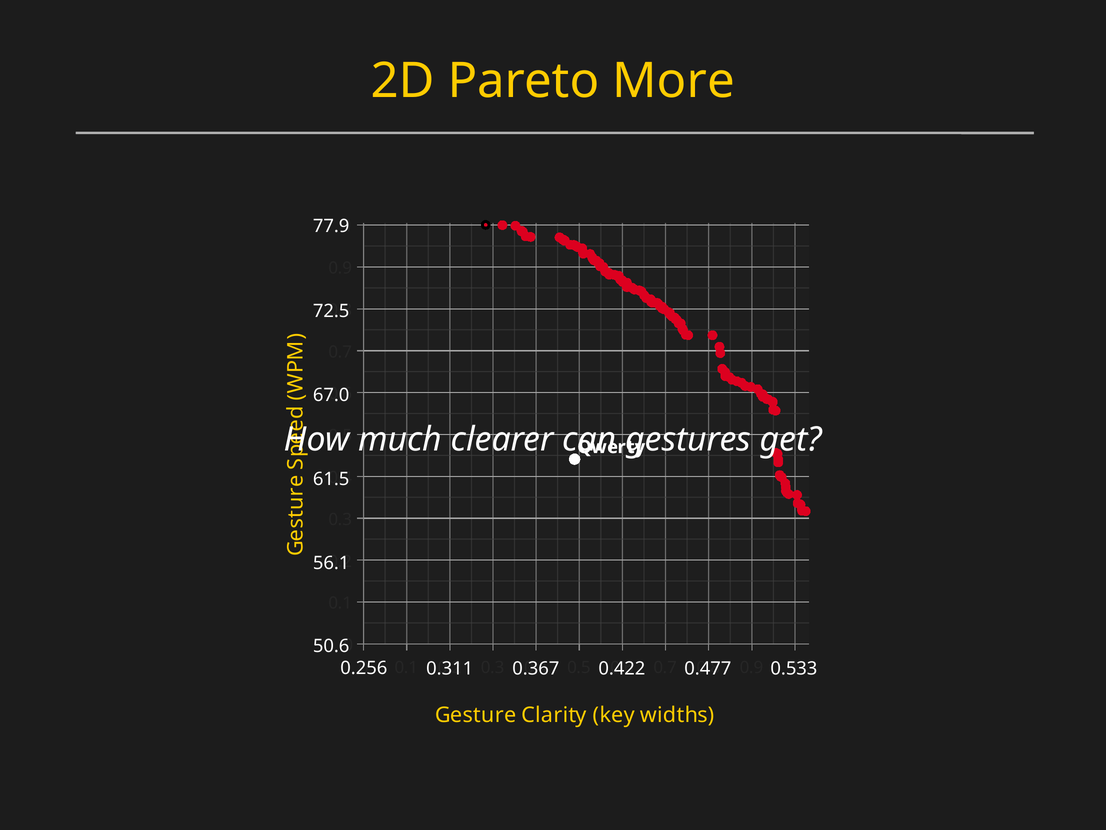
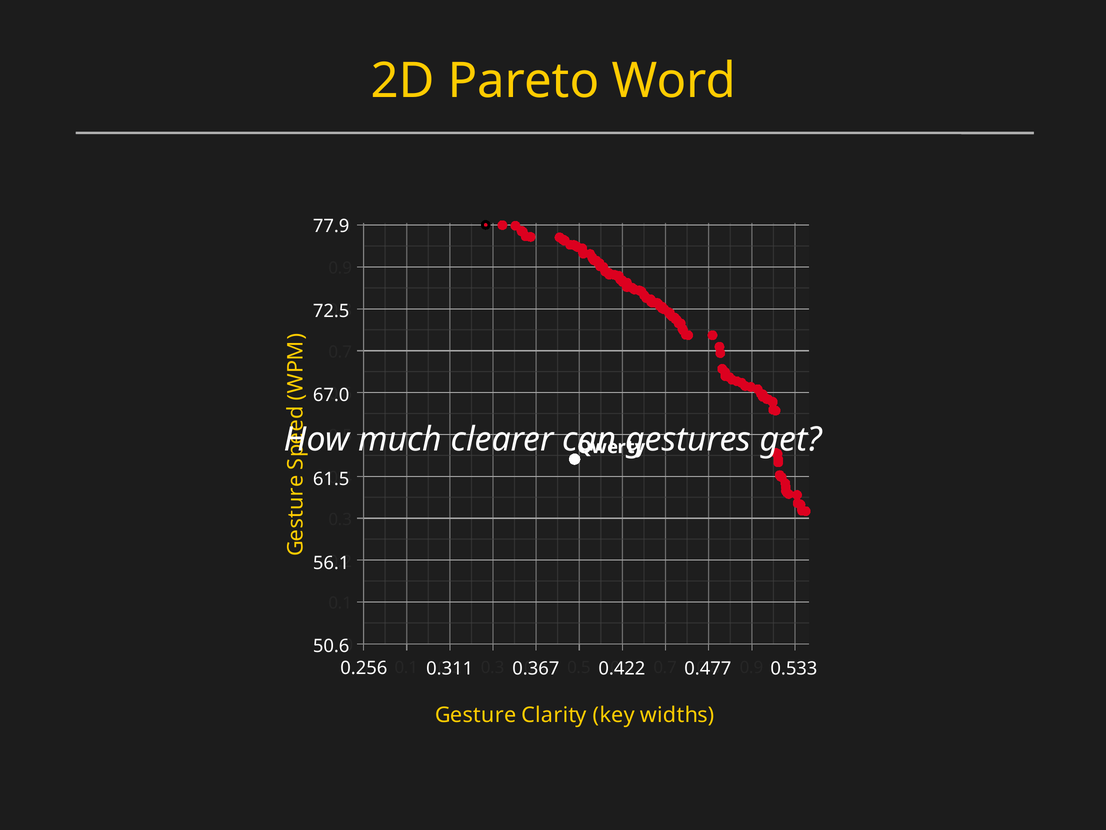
More: More -> Word (674, 81)
